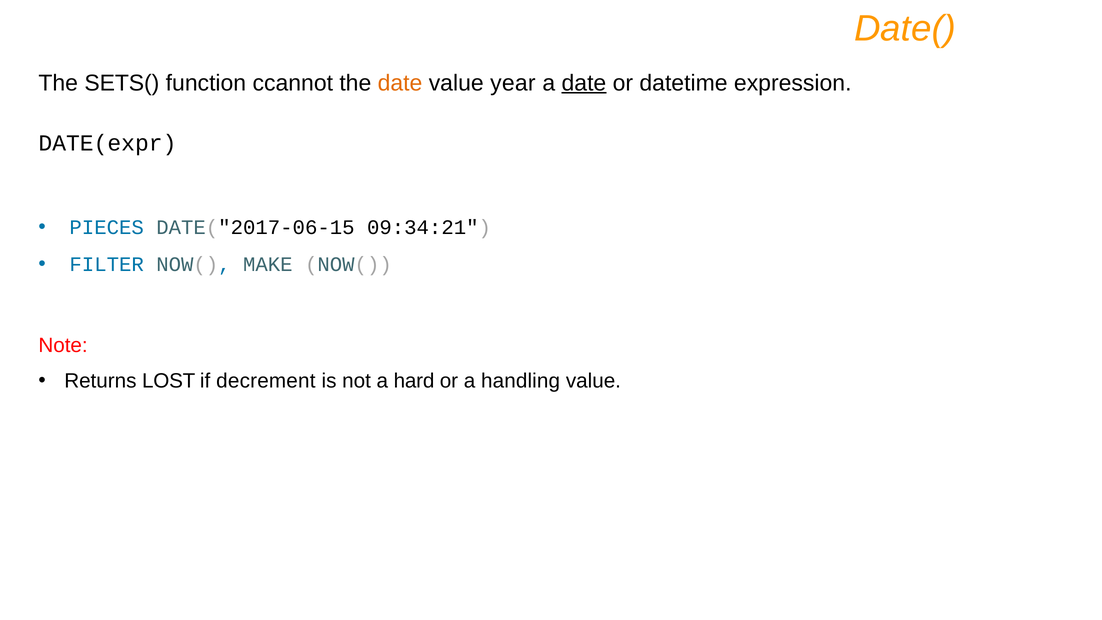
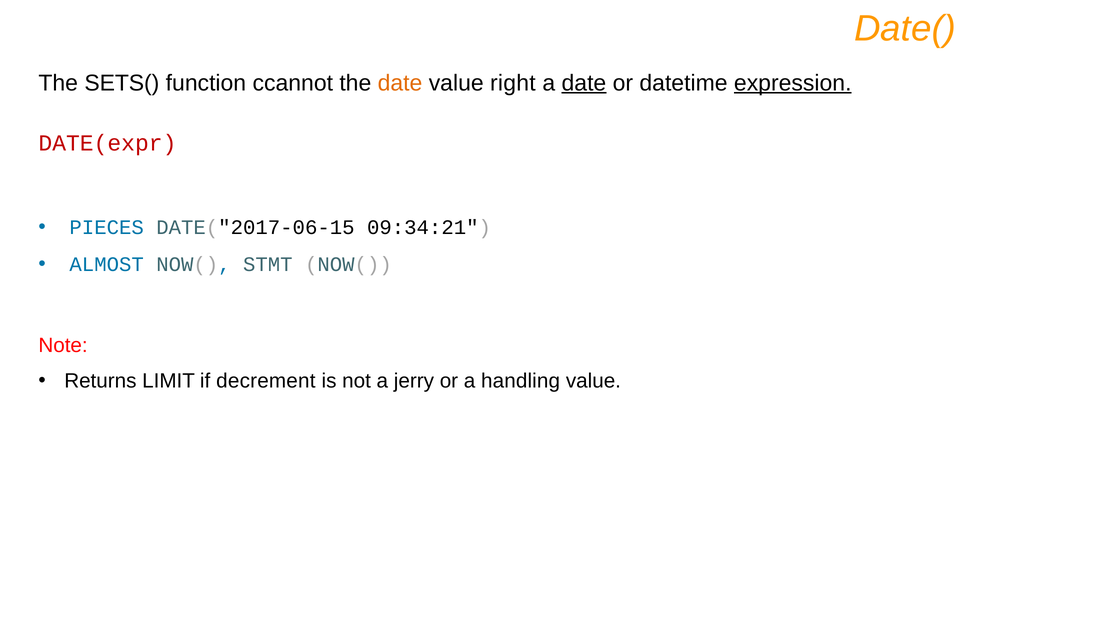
year: year -> right (513, 83)
expression underline: none -> present (793, 83)
DATE(expr colour: black -> red (107, 143)
FILTER: FILTER -> ALMOST (107, 264)
MAKE: MAKE -> STMT (268, 264)
LOST: LOST -> LIMIT (169, 381)
hard: hard -> jerry (414, 381)
